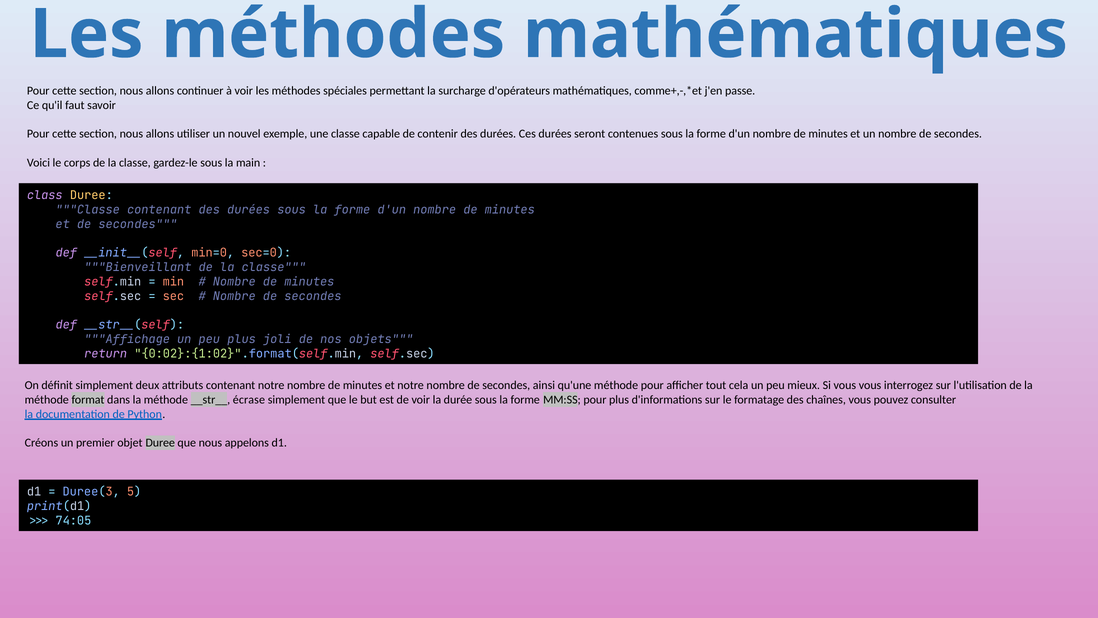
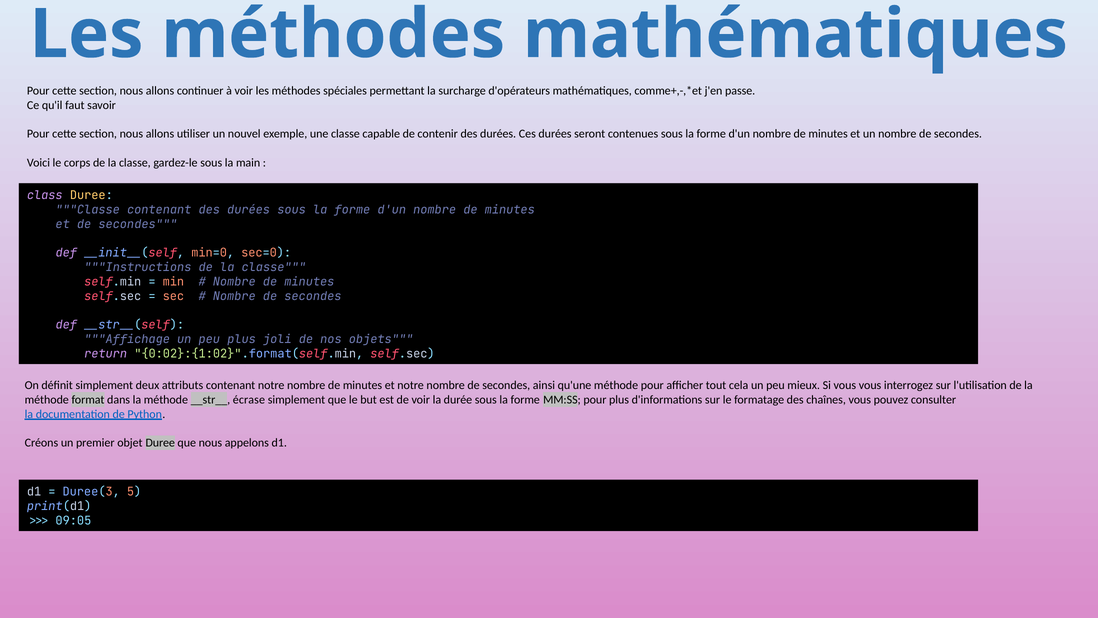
Bienveillant: Bienveillant -> Instructions (138, 267)
74:05: 74:05 -> 09:05 (73, 520)
